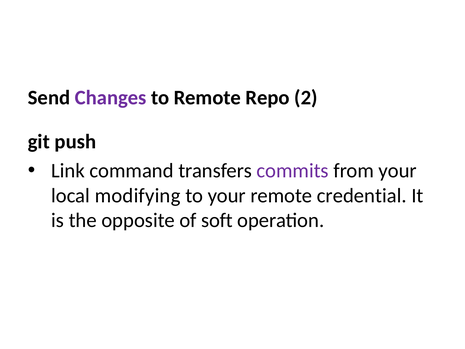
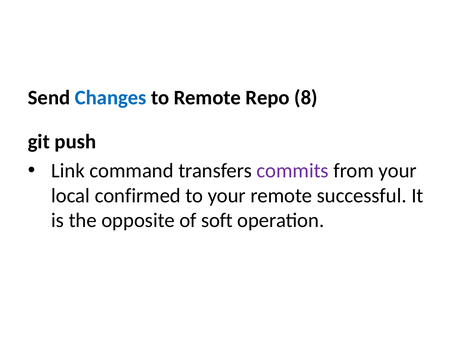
Changes colour: purple -> blue (111, 98)
2: 2 -> 8 (306, 98)
modifying: modifying -> confirmed (138, 195)
credential: credential -> successful (362, 195)
